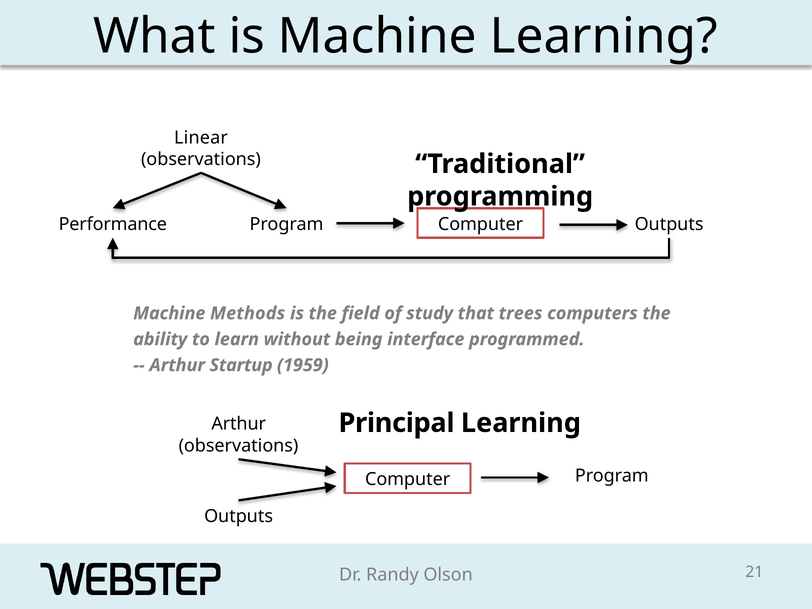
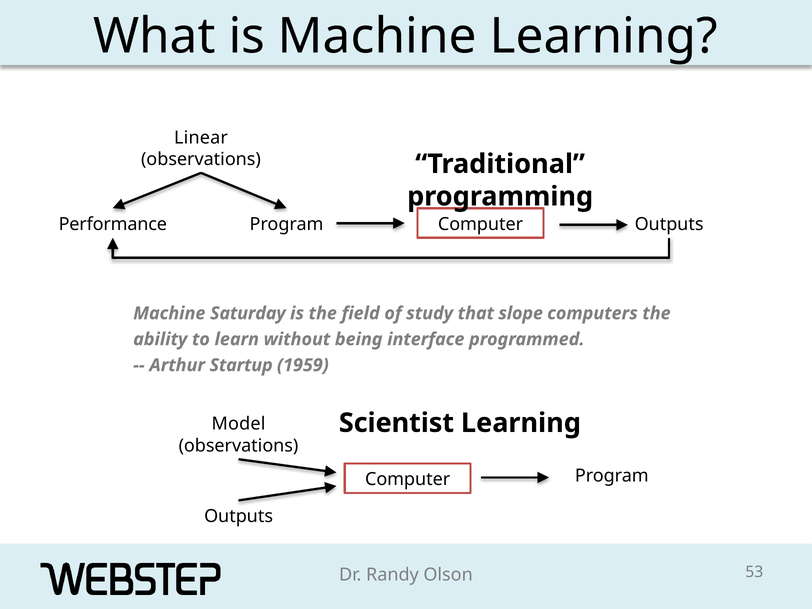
Methods: Methods -> Saturday (248, 313)
trees: trees -> slope (521, 313)
Principal: Principal -> Scientist (396, 423)
Arthur: Arthur -> Model (239, 424)
21: 21 -> 53 (754, 572)
